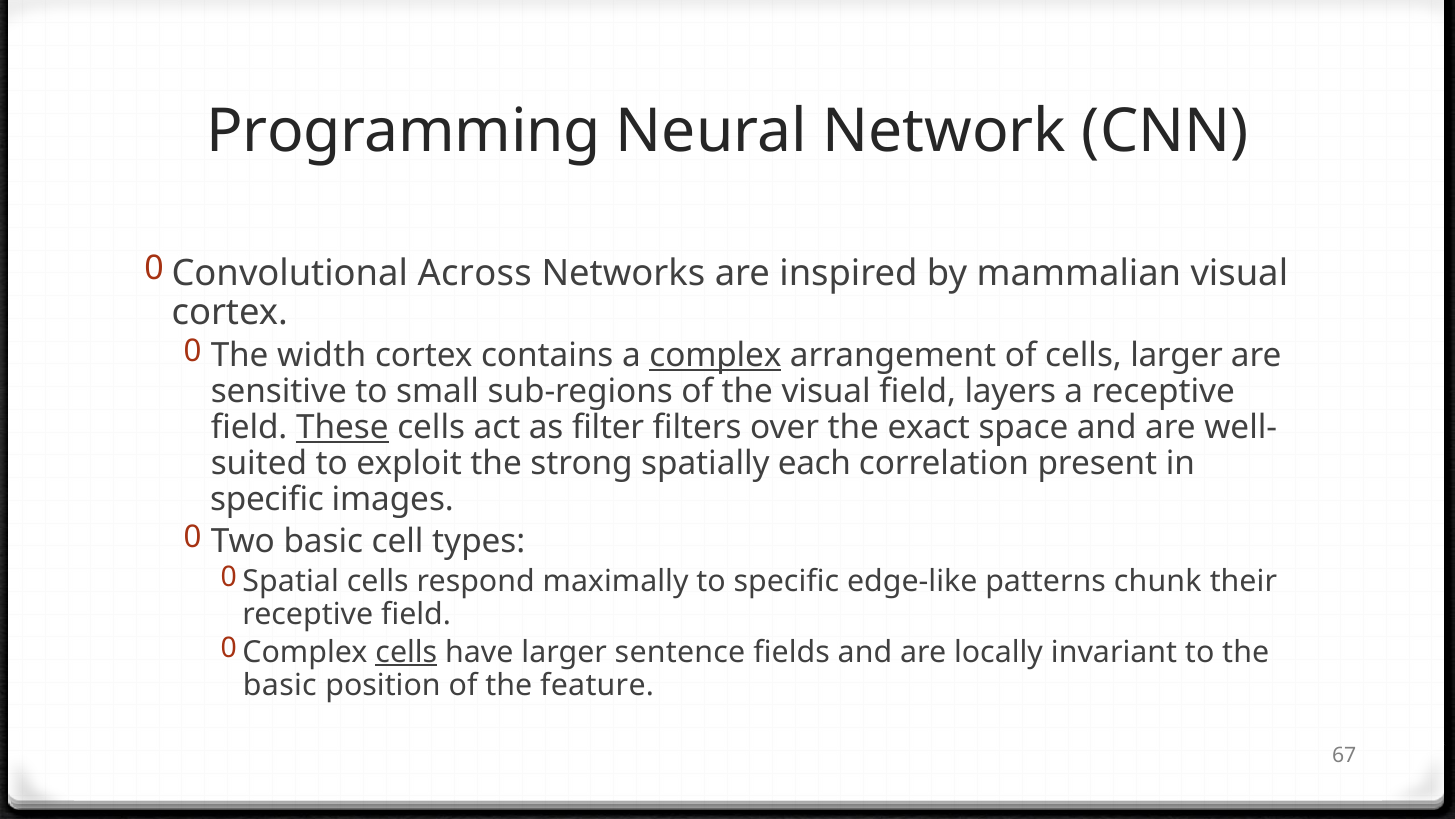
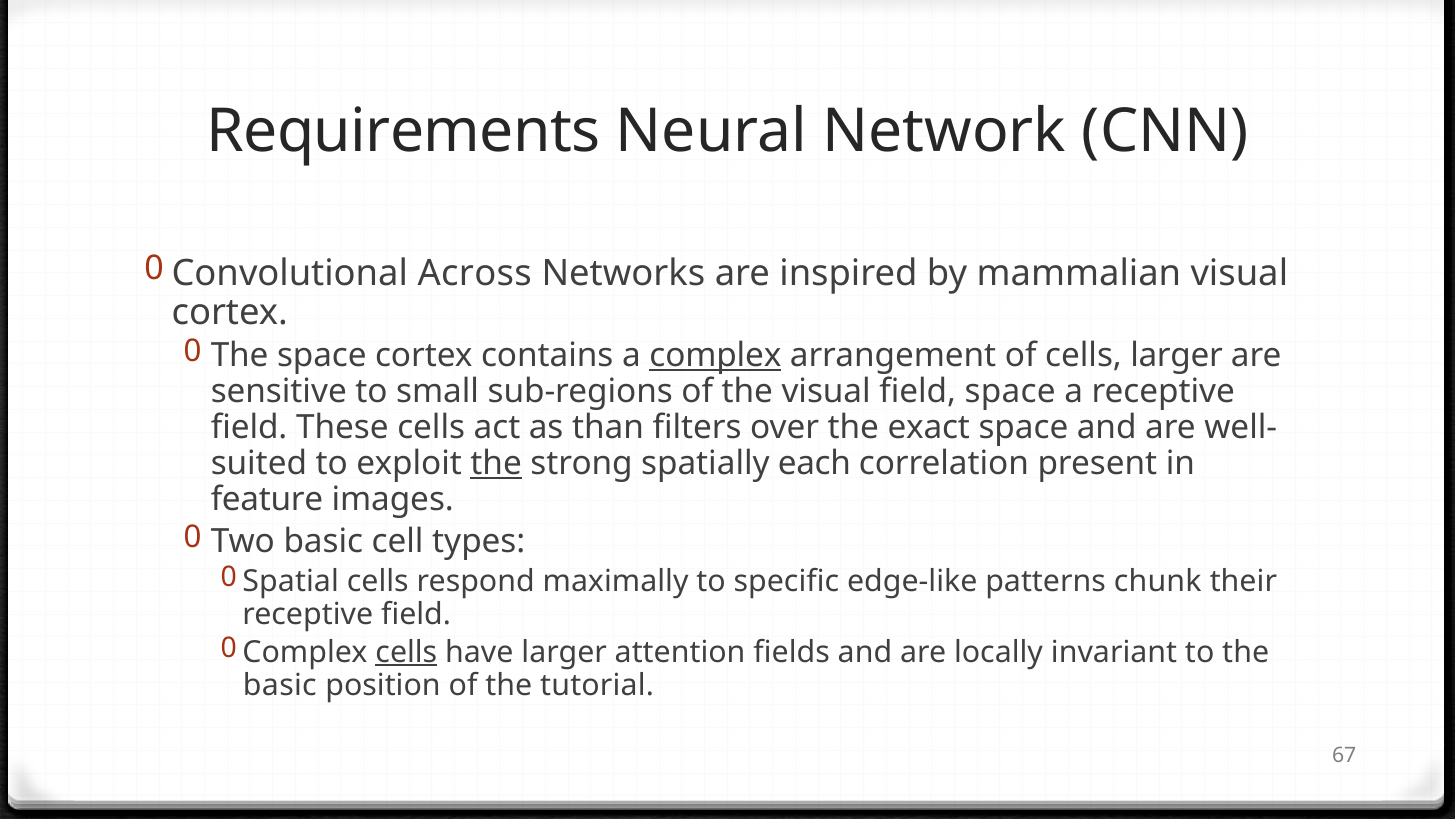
Programming: Programming -> Requirements (404, 131)
The width: width -> space (322, 356)
field layers: layers -> space (1010, 392)
These underline: present -> none (342, 428)
filter: filter -> than (608, 428)
the underline: none -> present (496, 464)
specific: specific -> feature (267, 500)
sentence: sentence -> attention (680, 652)
feature: feature -> tutorial (597, 685)
